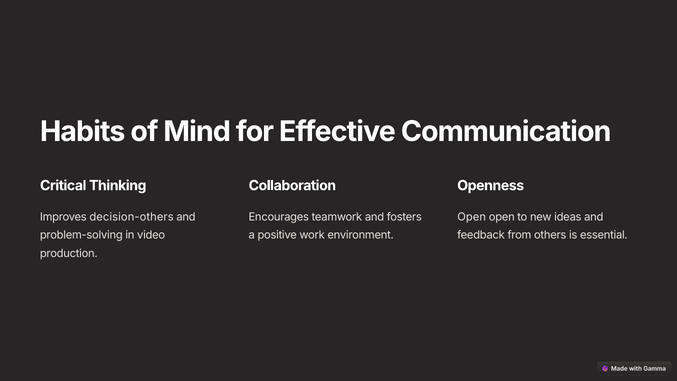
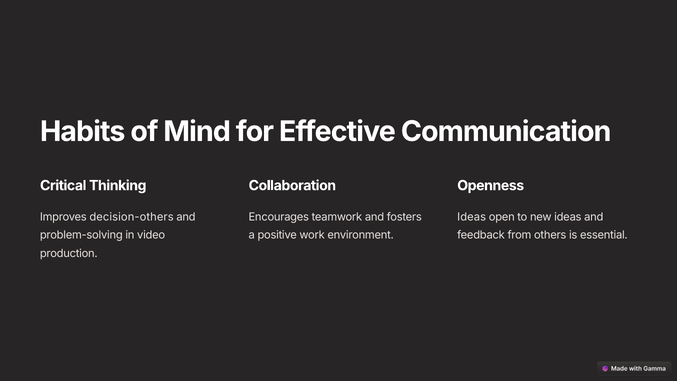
Open: Open -> Ideas (472, 217)
